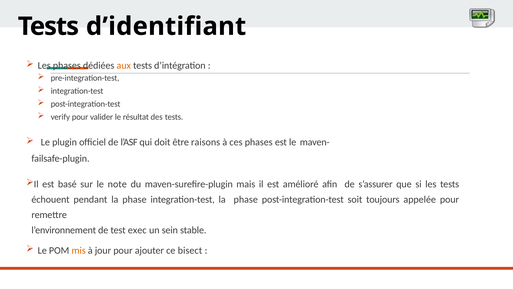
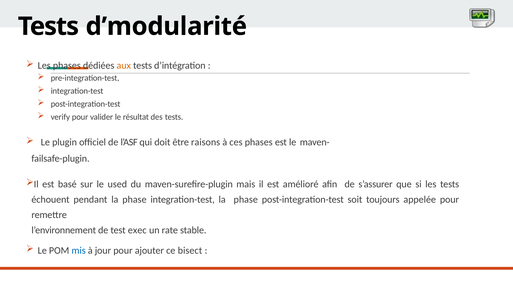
d’identifiant: d’identifiant -> d’modularité (166, 26)
note: note -> used (117, 184)
sein: sein -> rate (170, 230)
mis colour: orange -> blue (79, 250)
